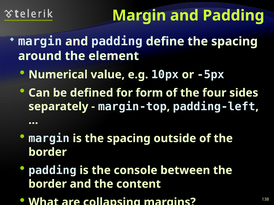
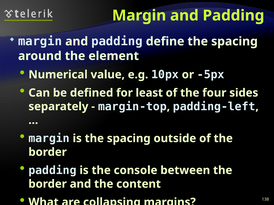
form: form -> least (149, 93)
